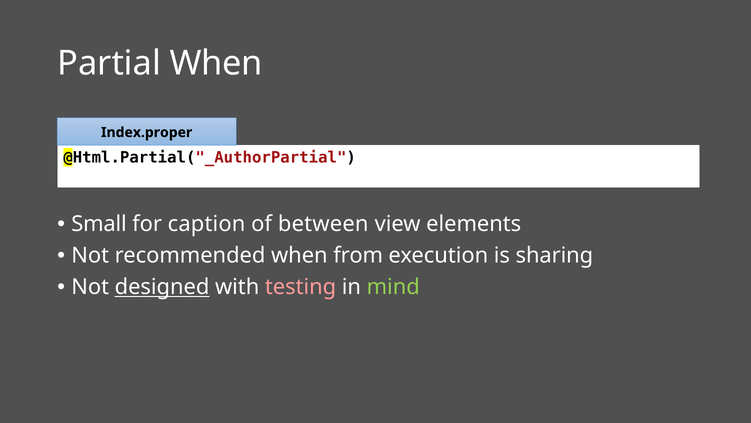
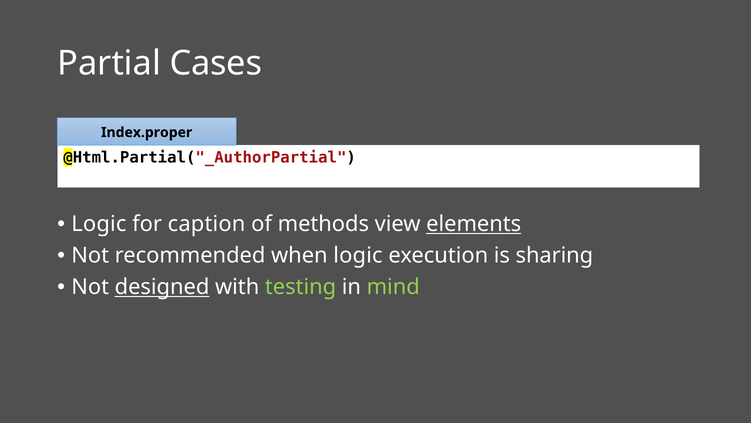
Partial When: When -> Cases (216, 63)
Small: Small -> Logic (99, 224)
between: between -> methods (323, 224)
elements underline: none -> present (474, 224)
when from: from -> logic (358, 255)
testing colour: pink -> light green (301, 287)
